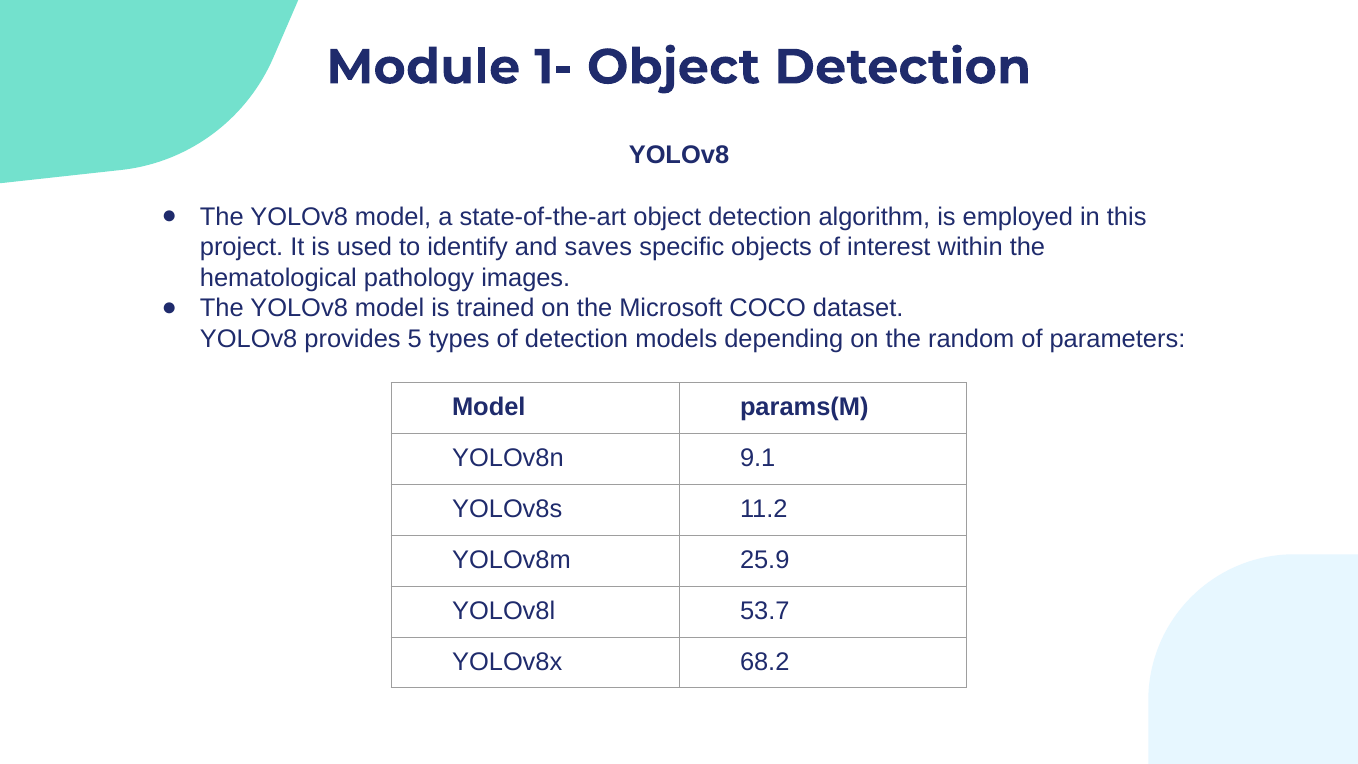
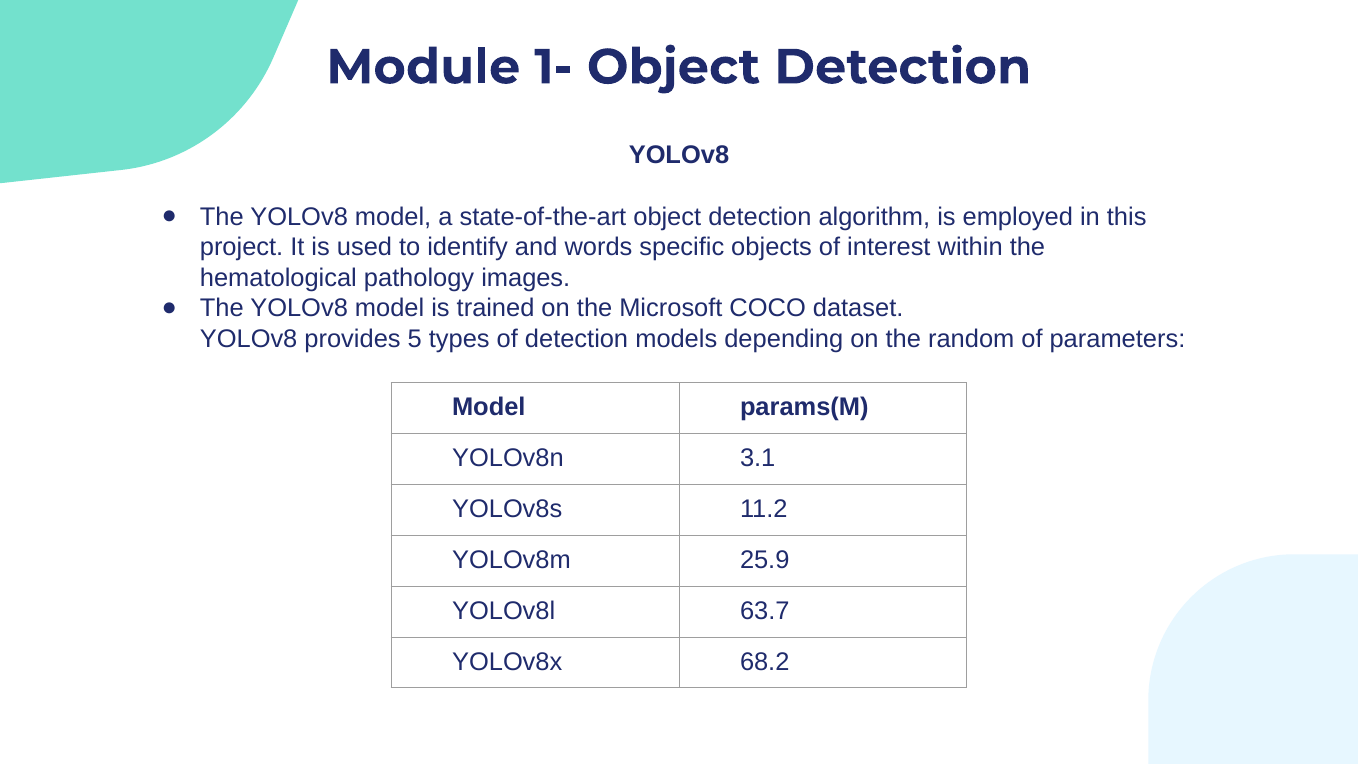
saves: saves -> words (598, 247)
9.1: 9.1 -> 3.1 (758, 458)
53.7: 53.7 -> 63.7 (765, 611)
